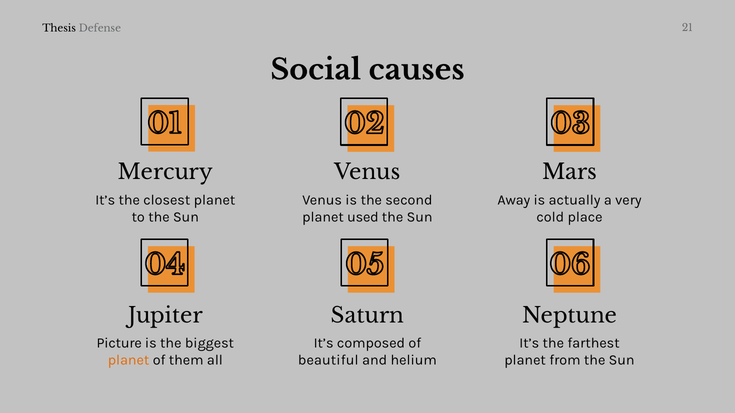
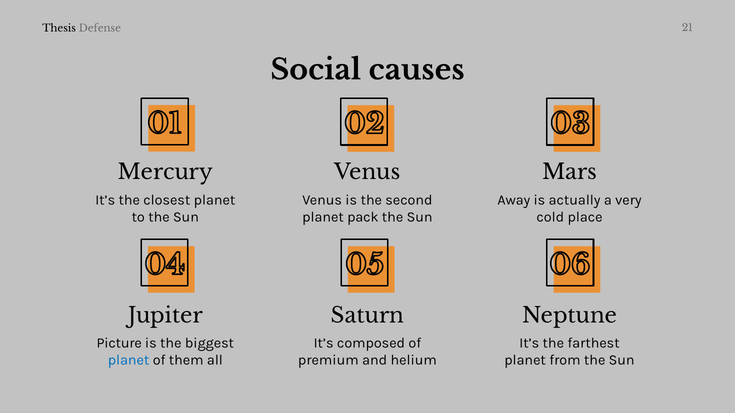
used: used -> pack (363, 217)
planet colour: orange -> blue (129, 361)
beautiful: beautiful -> premium (328, 361)
